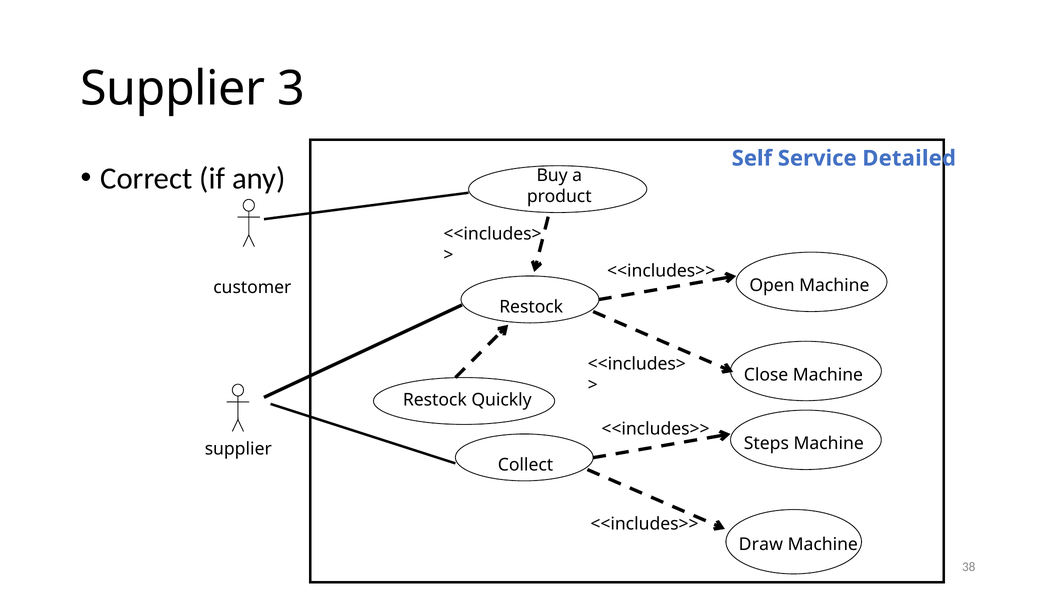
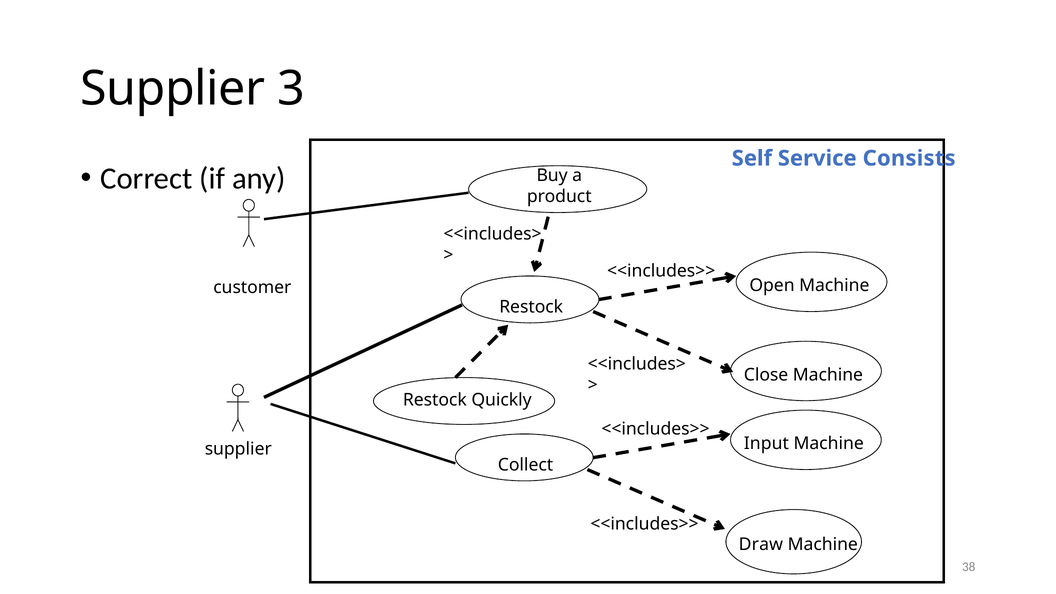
Detailed: Detailed -> Consists (909, 158)
Steps: Steps -> Input (766, 444)
